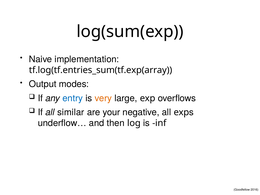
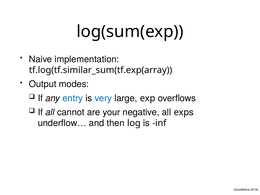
tf.log(tf.entries_sum(tf.exp(array: tf.log(tf.entries_sum(tf.exp(array -> tf.log(tf.similar_sum(tf.exp(array (101, 70)
very colour: orange -> blue (103, 98)
similar: similar -> cannot (71, 112)
